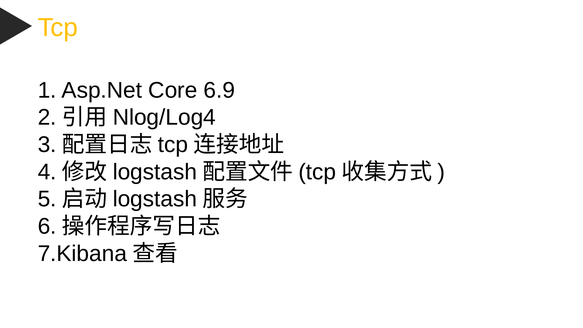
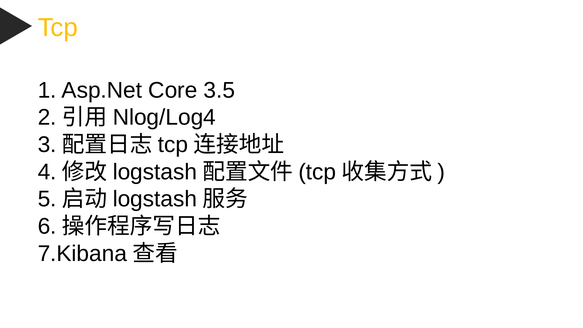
6.9: 6.9 -> 3.5 (219, 90)
